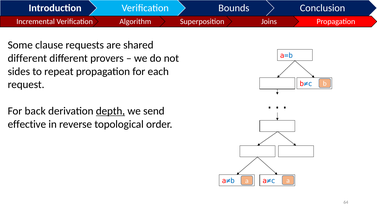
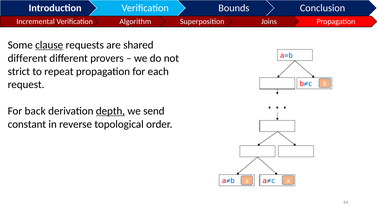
clause underline: none -> present (49, 45)
sides: sides -> strict (19, 71)
effective: effective -> constant (27, 124)
